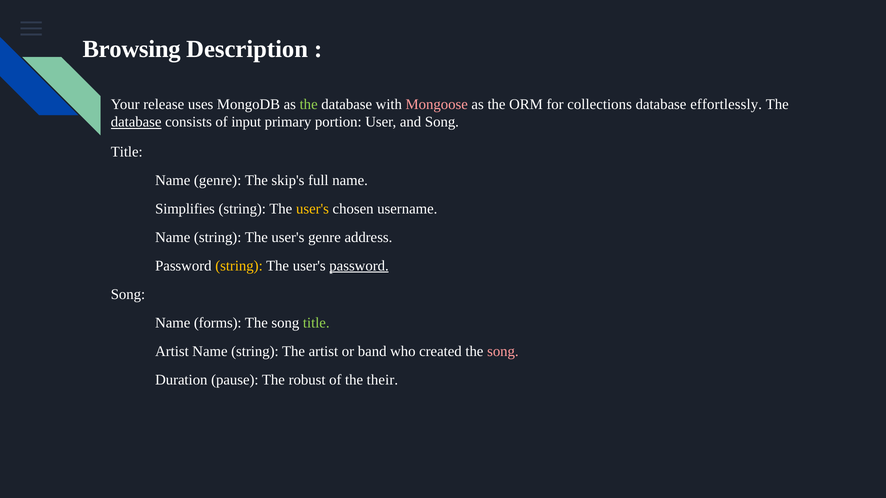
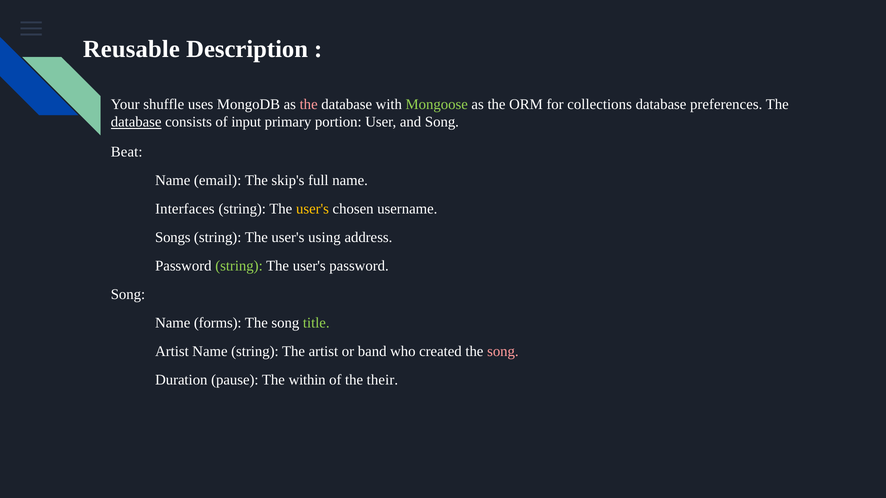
Browsing: Browsing -> Reusable (131, 49)
release: release -> shuffle (164, 104)
the colour: light green -> pink (309, 104)
Mongoose colour: pink -> light green (437, 104)
effortlessly: effortlessly -> preferences (726, 104)
Title: Title -> Beat (127, 152)
Name genre: genre -> email (218, 180)
Simplifies: Simplifies -> Interfaces (185, 209)
Name: Name -> Songs (173, 237)
user's genre: genre -> using (324, 237)
string colour: yellow -> light green (239, 266)
password underline: present -> none (359, 266)
robust: robust -> within (307, 380)
